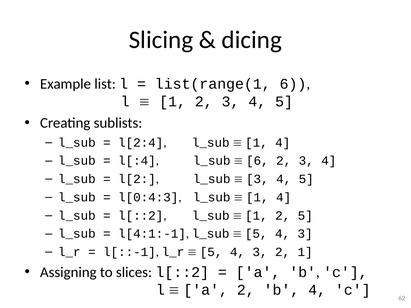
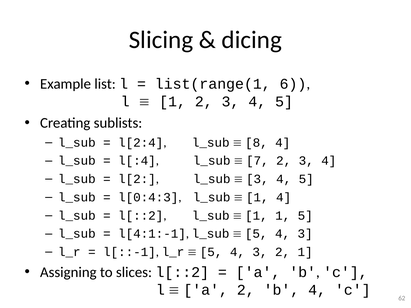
1: 1 -> 8 (256, 143)
6: 6 -> 7 (257, 161)
2: 2 -> 1 (283, 216)
